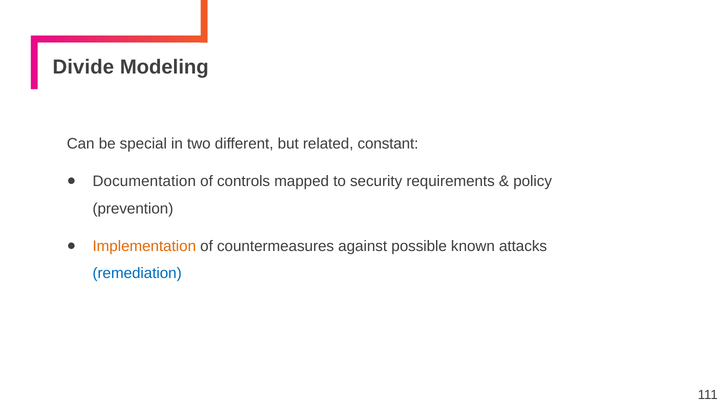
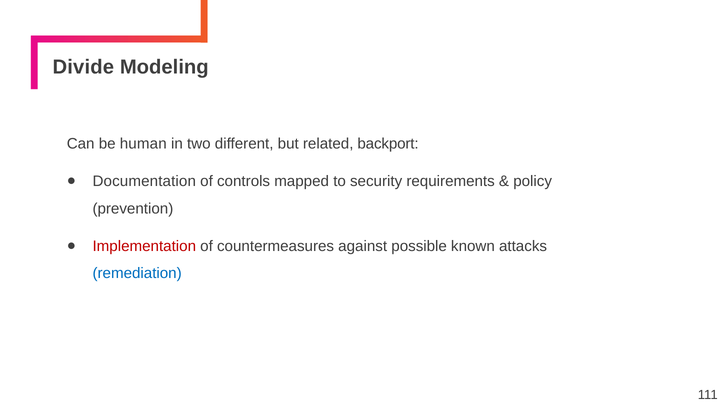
special: special -> human (143, 144)
constant: constant -> backport (388, 144)
Implementation colour: orange -> red (144, 246)
